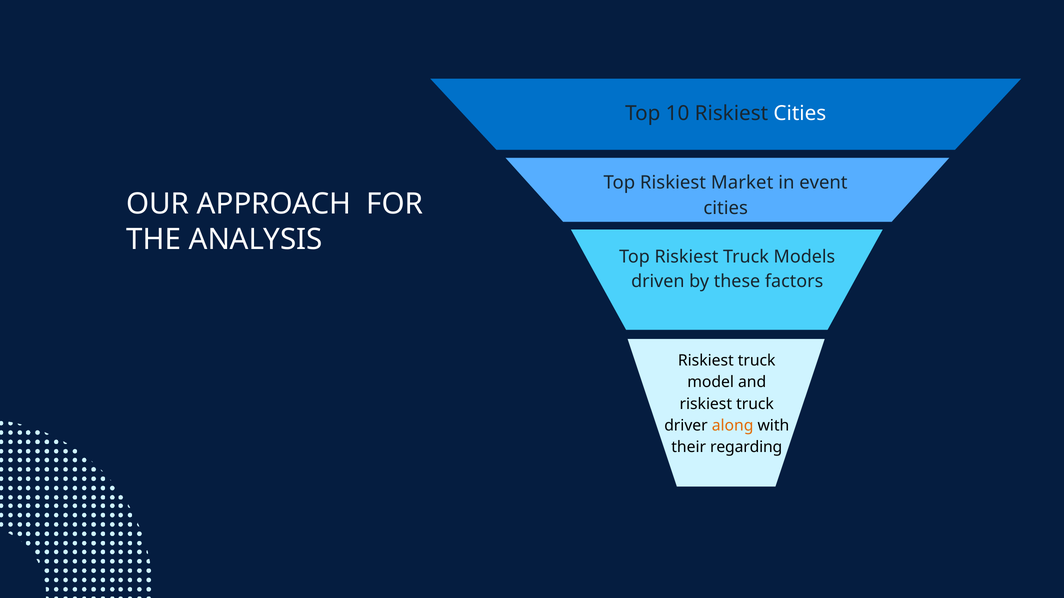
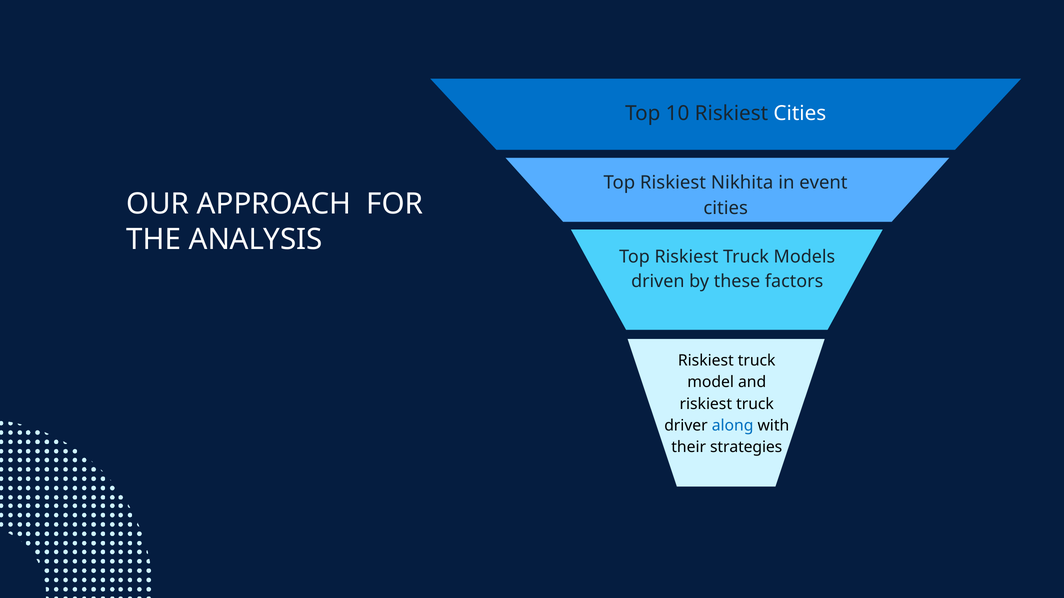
Market: Market -> Nikhita (742, 183)
along colour: orange -> blue (733, 426)
regarding: regarding -> strategies (746, 448)
